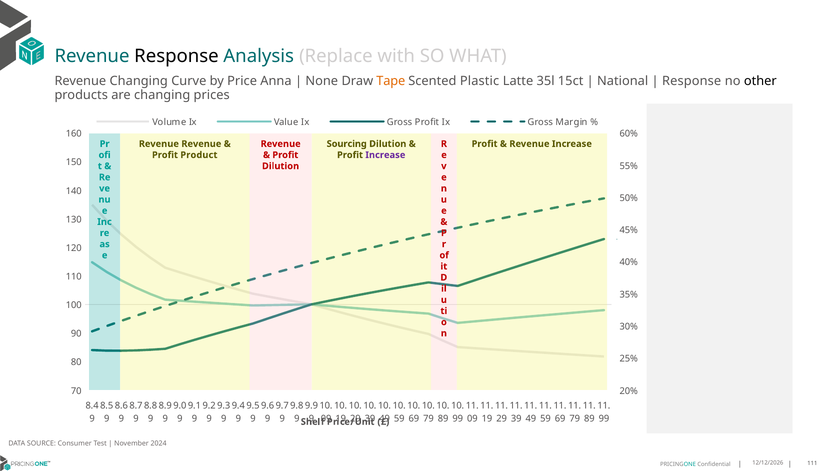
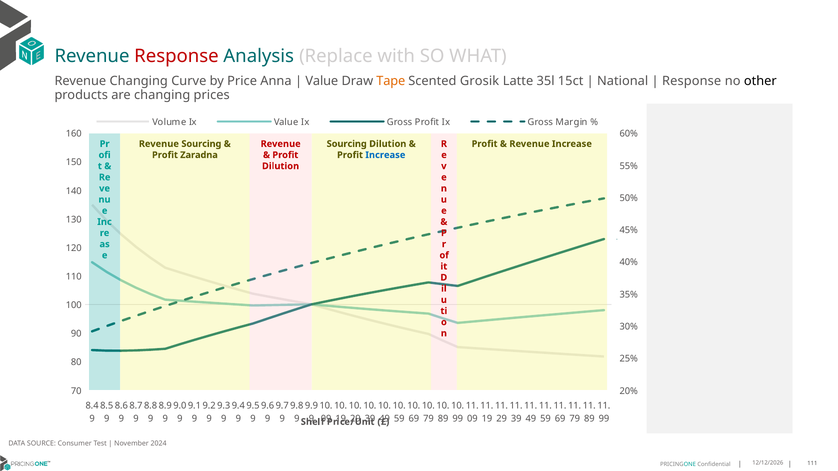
Response colour: black -> red (176, 56)
None: None -> Value (322, 81)
Plastic: Plastic -> Grosik (480, 81)
Revenue Revenue: Revenue -> Sourcing (201, 144)
Product: Product -> Zaradna (199, 155)
Increase colour: purple -> blue (385, 155)
